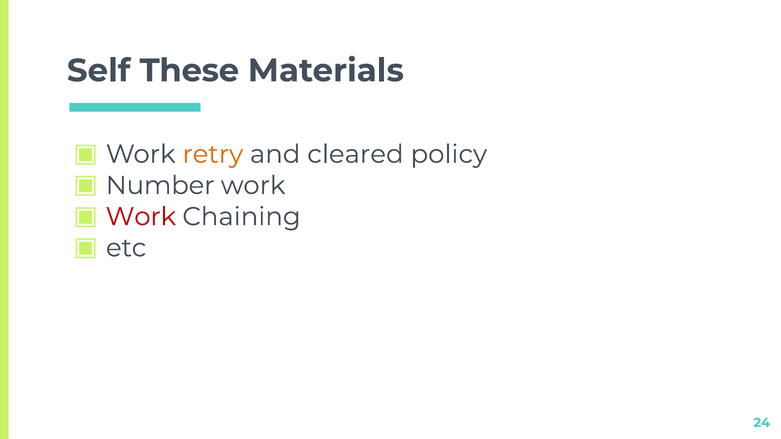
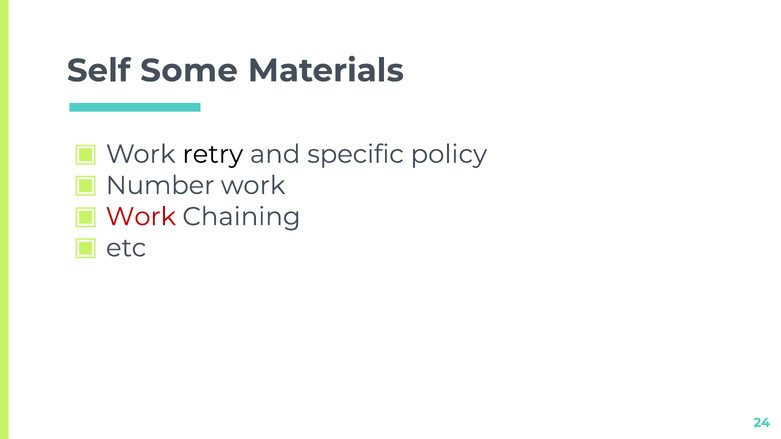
These: These -> Some (189, 71)
retry colour: orange -> black (213, 154)
cleared: cleared -> specific (356, 154)
